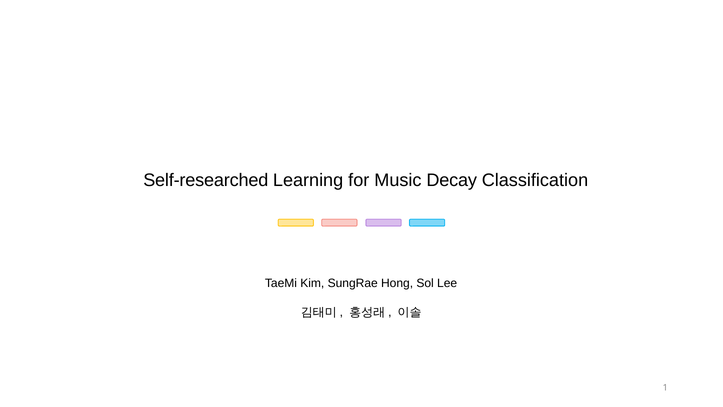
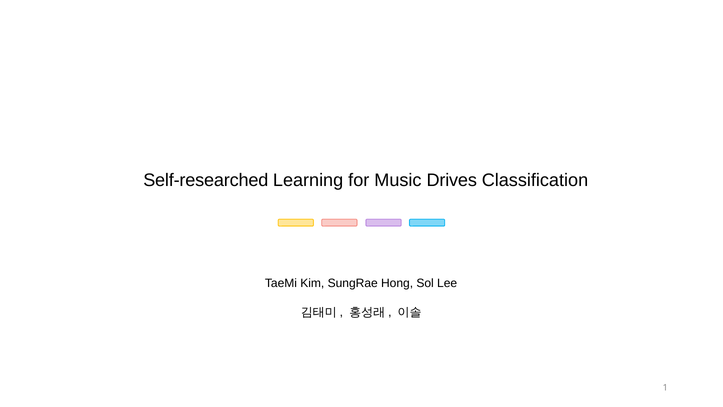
Decay: Decay -> Drives (452, 180)
